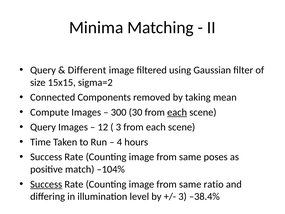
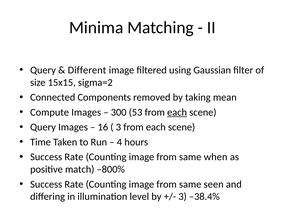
30: 30 -> 53 (136, 112)
12: 12 -> 16 (103, 127)
poses: poses -> when (216, 157)
–104%: –104% -> –800% (111, 169)
Success underline: present -> none (46, 184)
ratio: ratio -> seen (214, 184)
